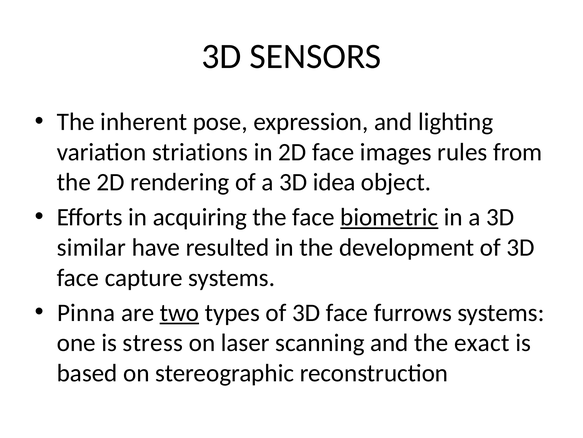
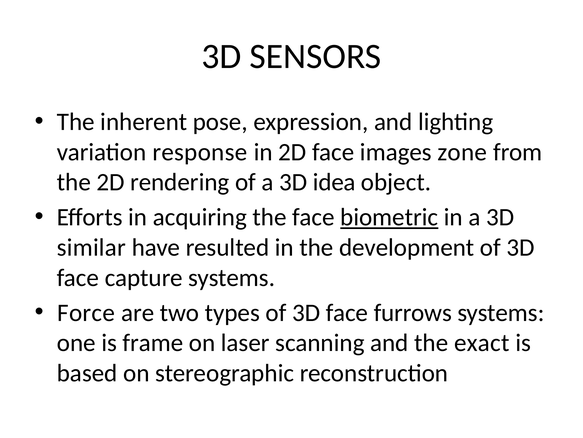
striations: striations -> response (200, 152)
rules: rules -> zone (462, 152)
Pinna: Pinna -> Force (86, 312)
two underline: present -> none (179, 312)
stress: stress -> frame (153, 342)
